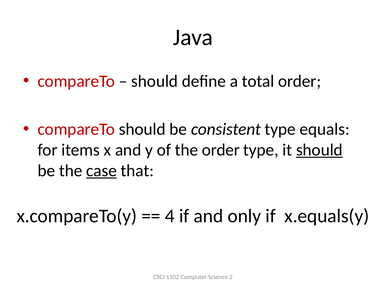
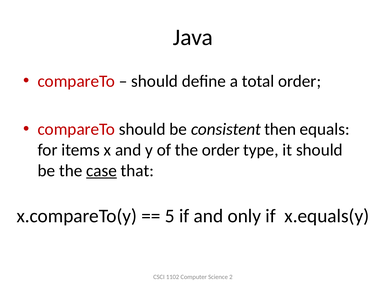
consistent type: type -> then (280, 129)
should underline: present -> none (319, 150)
4: 4 -> 5 (170, 216)
